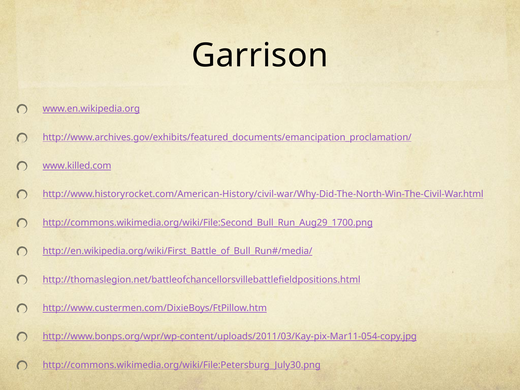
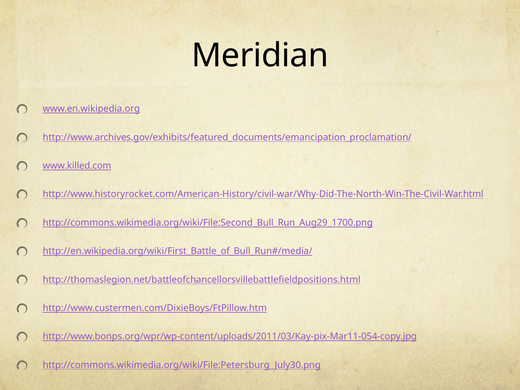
Garrison: Garrison -> Meridian (260, 56)
